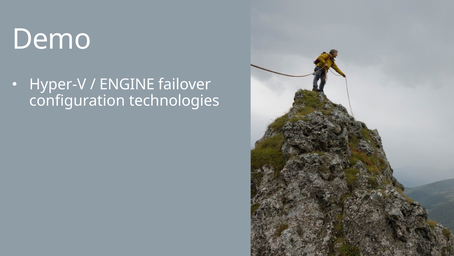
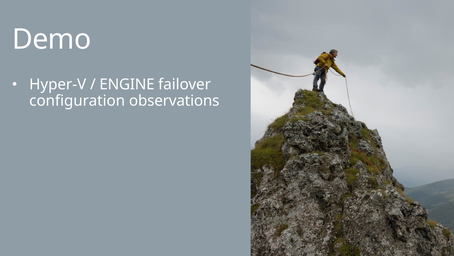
technologies: technologies -> observations (174, 101)
